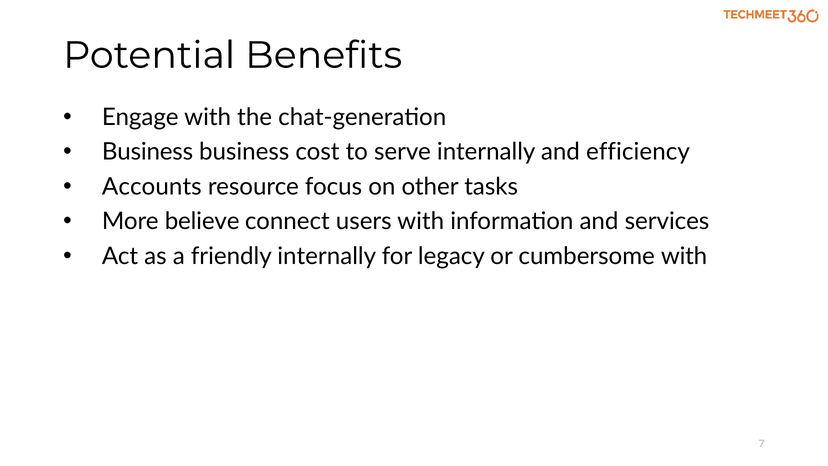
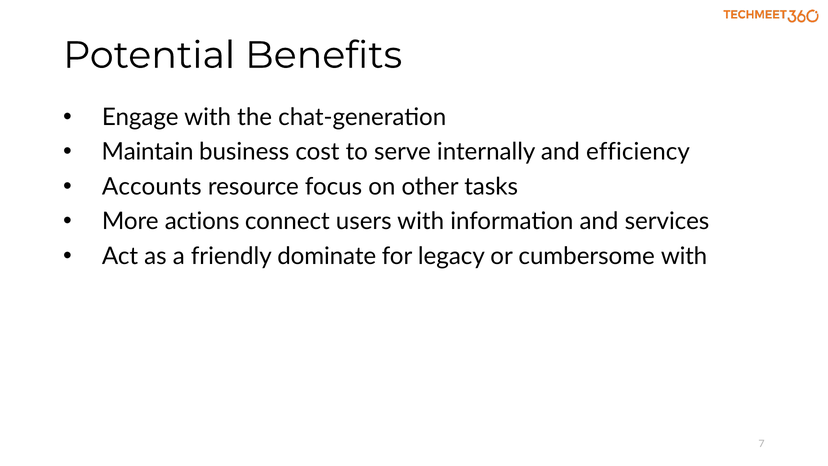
Business: Business -> Maintain (148, 152)
believe: believe -> actions (202, 221)
friendly internally: internally -> dominate (327, 256)
